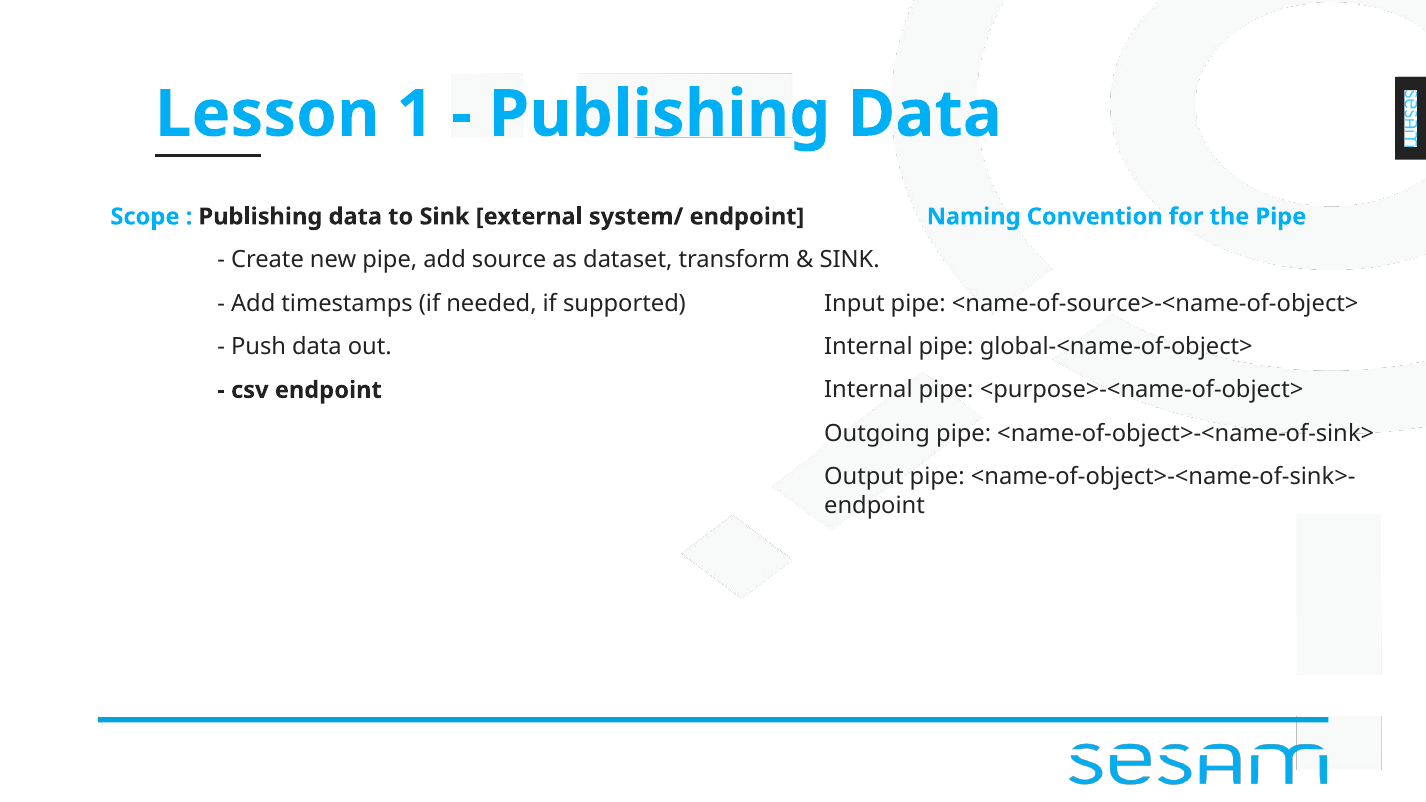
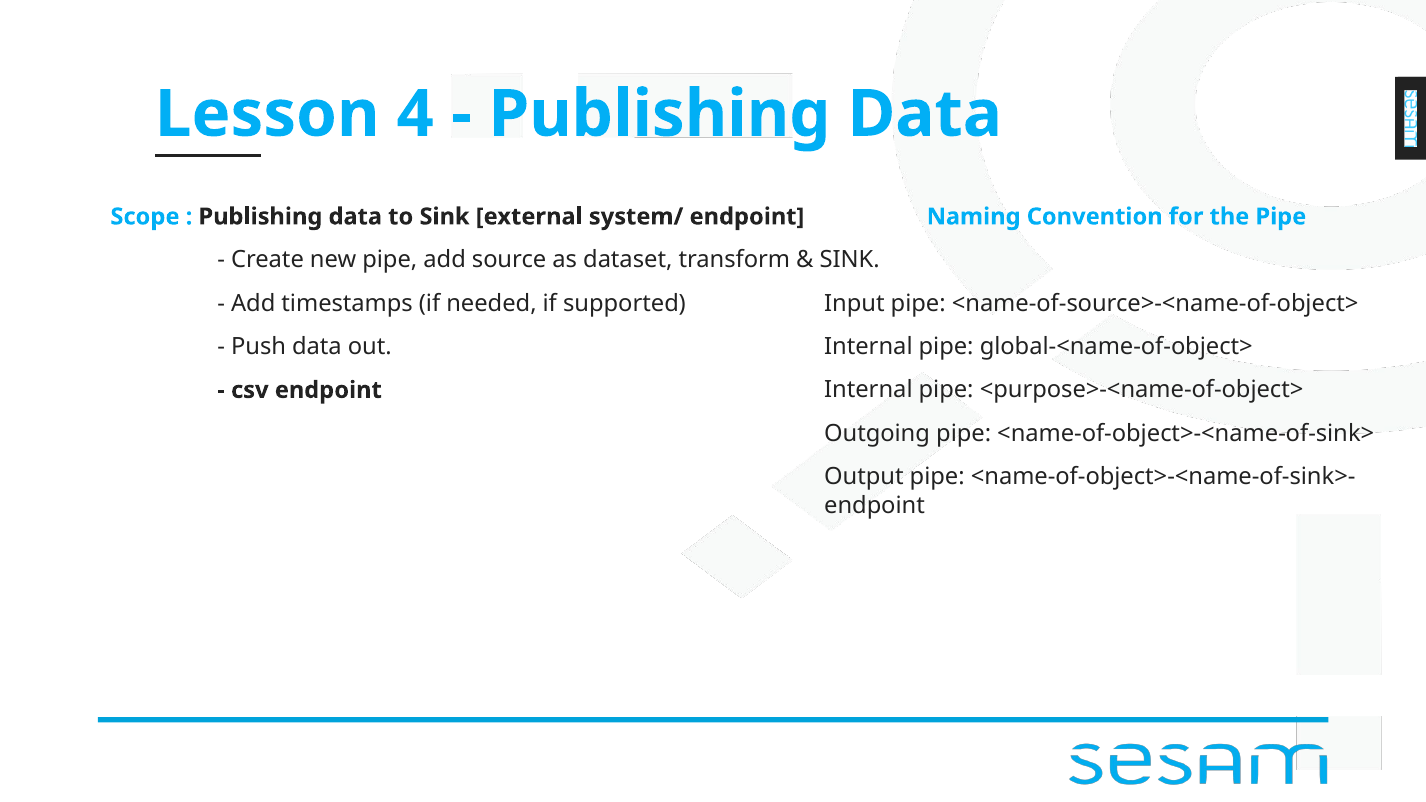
1: 1 -> 4 (415, 114)
